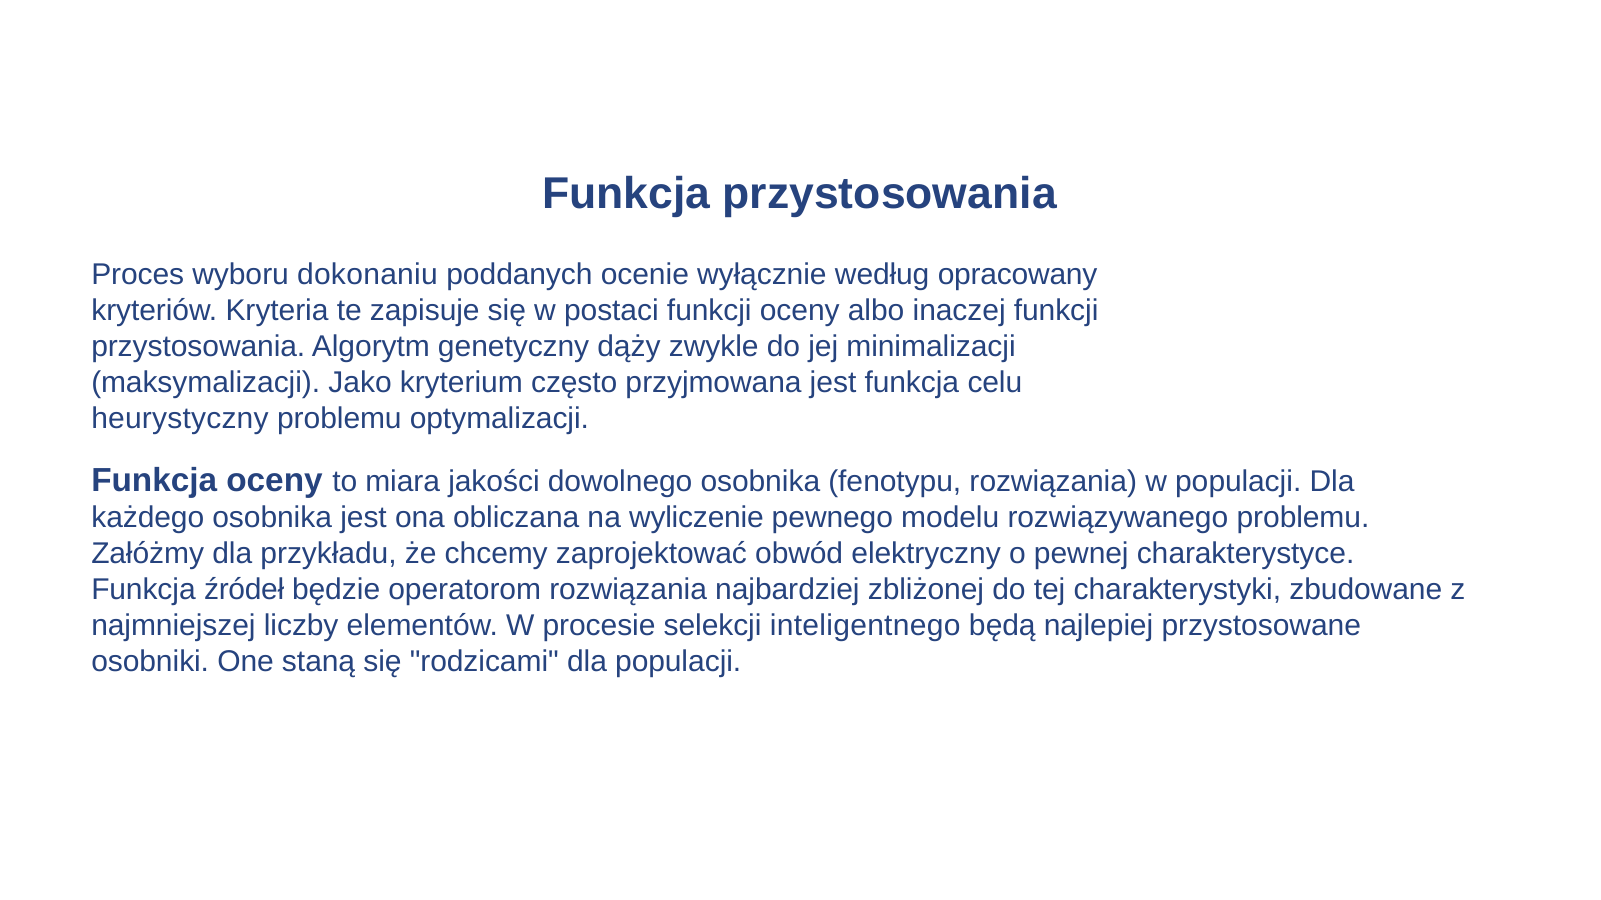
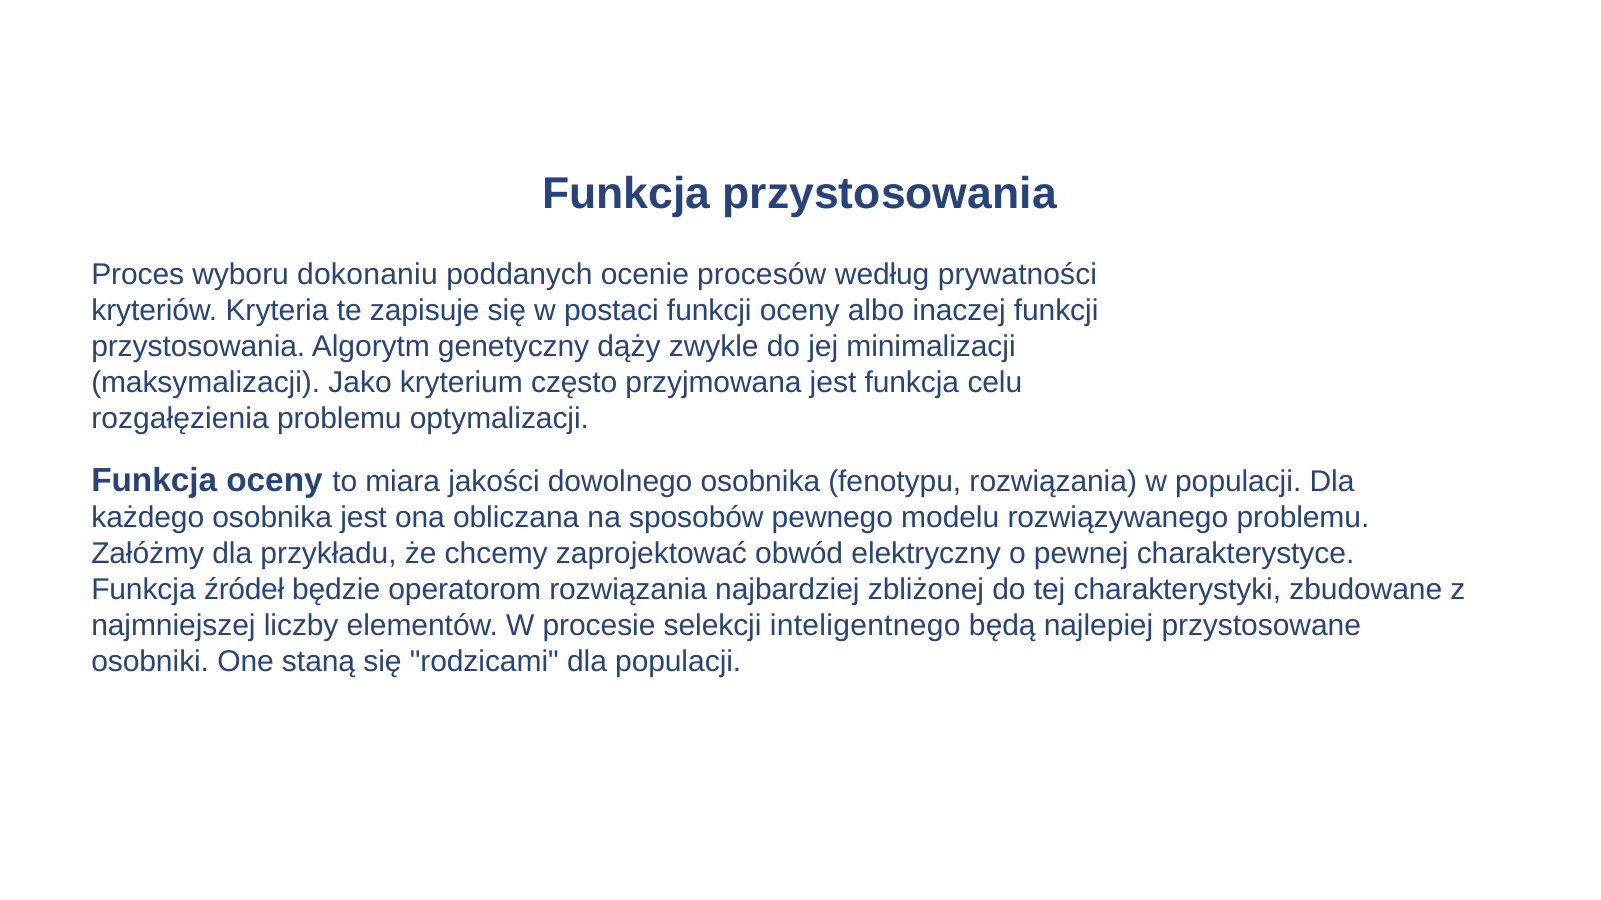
wyłącznie: wyłącznie -> procesów (762, 275)
opracowany: opracowany -> prywatności (1017, 275)
heurystyczny: heurystyczny -> rozgałęzienia (180, 419)
wyliczenie: wyliczenie -> sposobów (696, 518)
